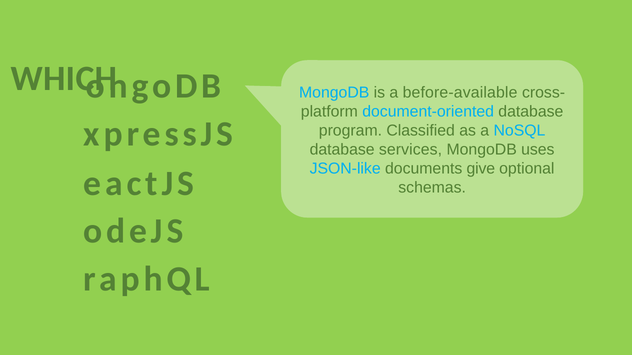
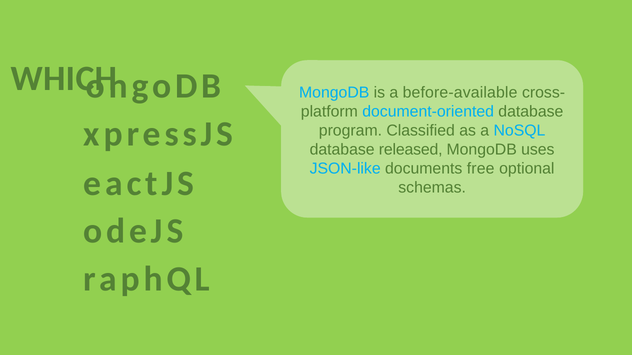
services: services -> released (411, 150)
give: give -> free (481, 169)
